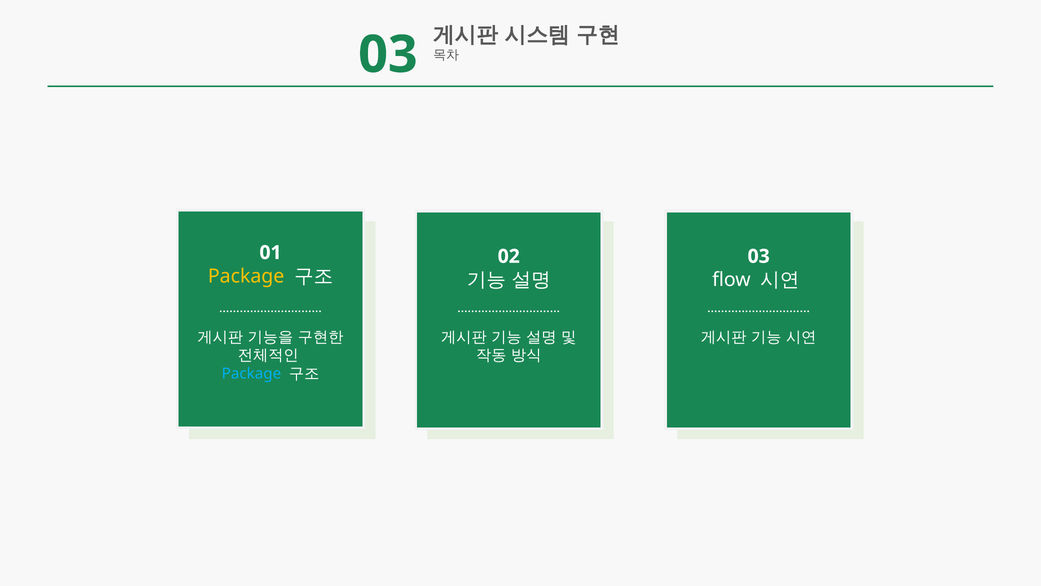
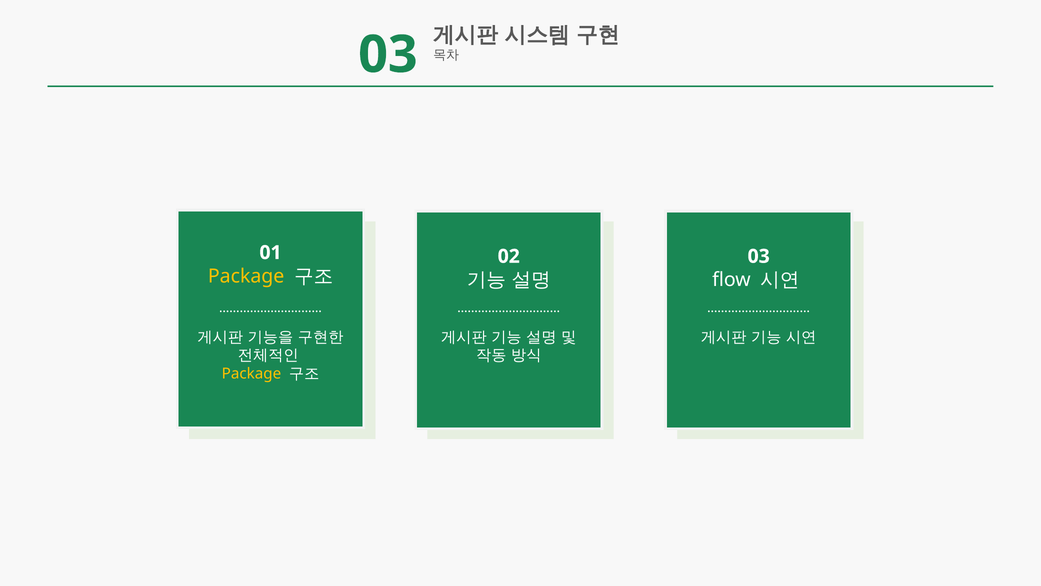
Package colour: light blue -> yellow (251, 373)
